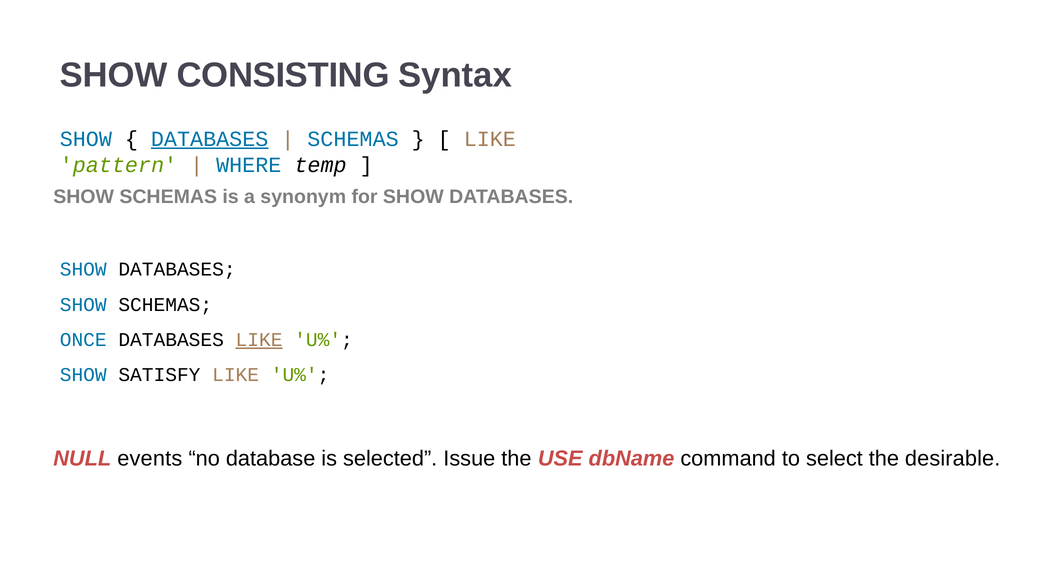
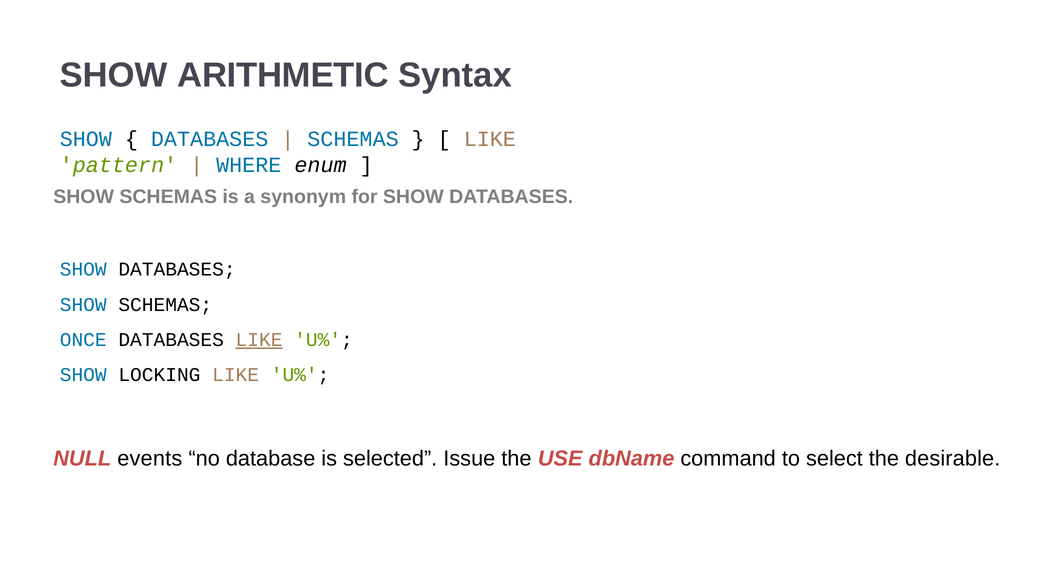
CONSISTING: CONSISTING -> ARITHMETIC (283, 75)
DATABASES underline: present -> none (210, 139)
temp: temp -> enum (321, 165)
SATISFY: SATISFY -> LOCKING (159, 375)
